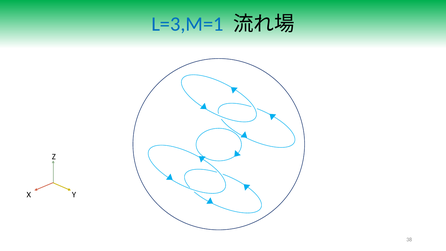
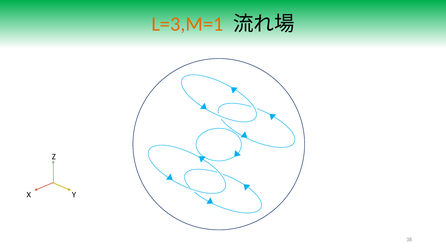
L=3,M=1 colour: blue -> orange (187, 24)
